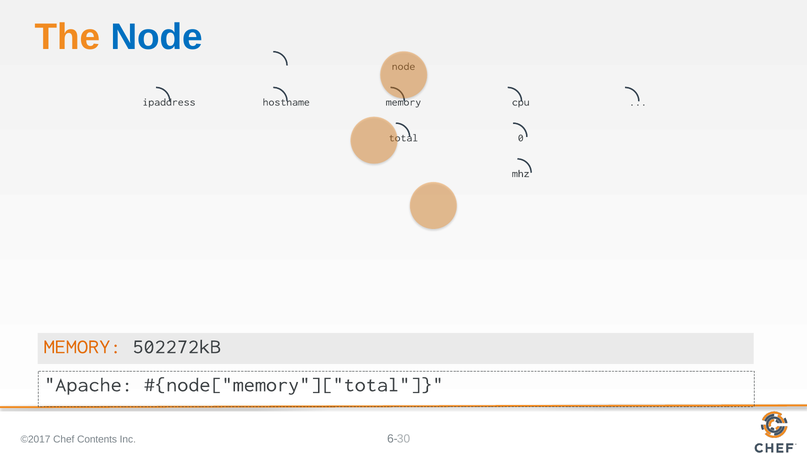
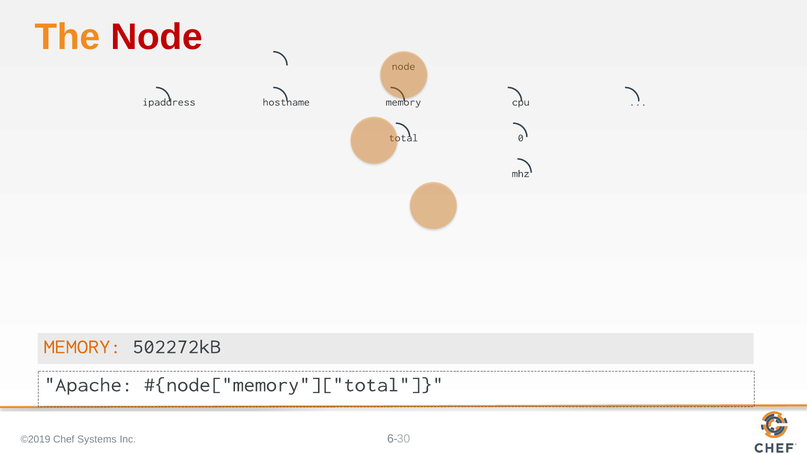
Node colour: blue -> red (157, 37)
©2017: ©2017 -> ©2019 (36, 439)
Contents: Contents -> Systems (97, 439)
